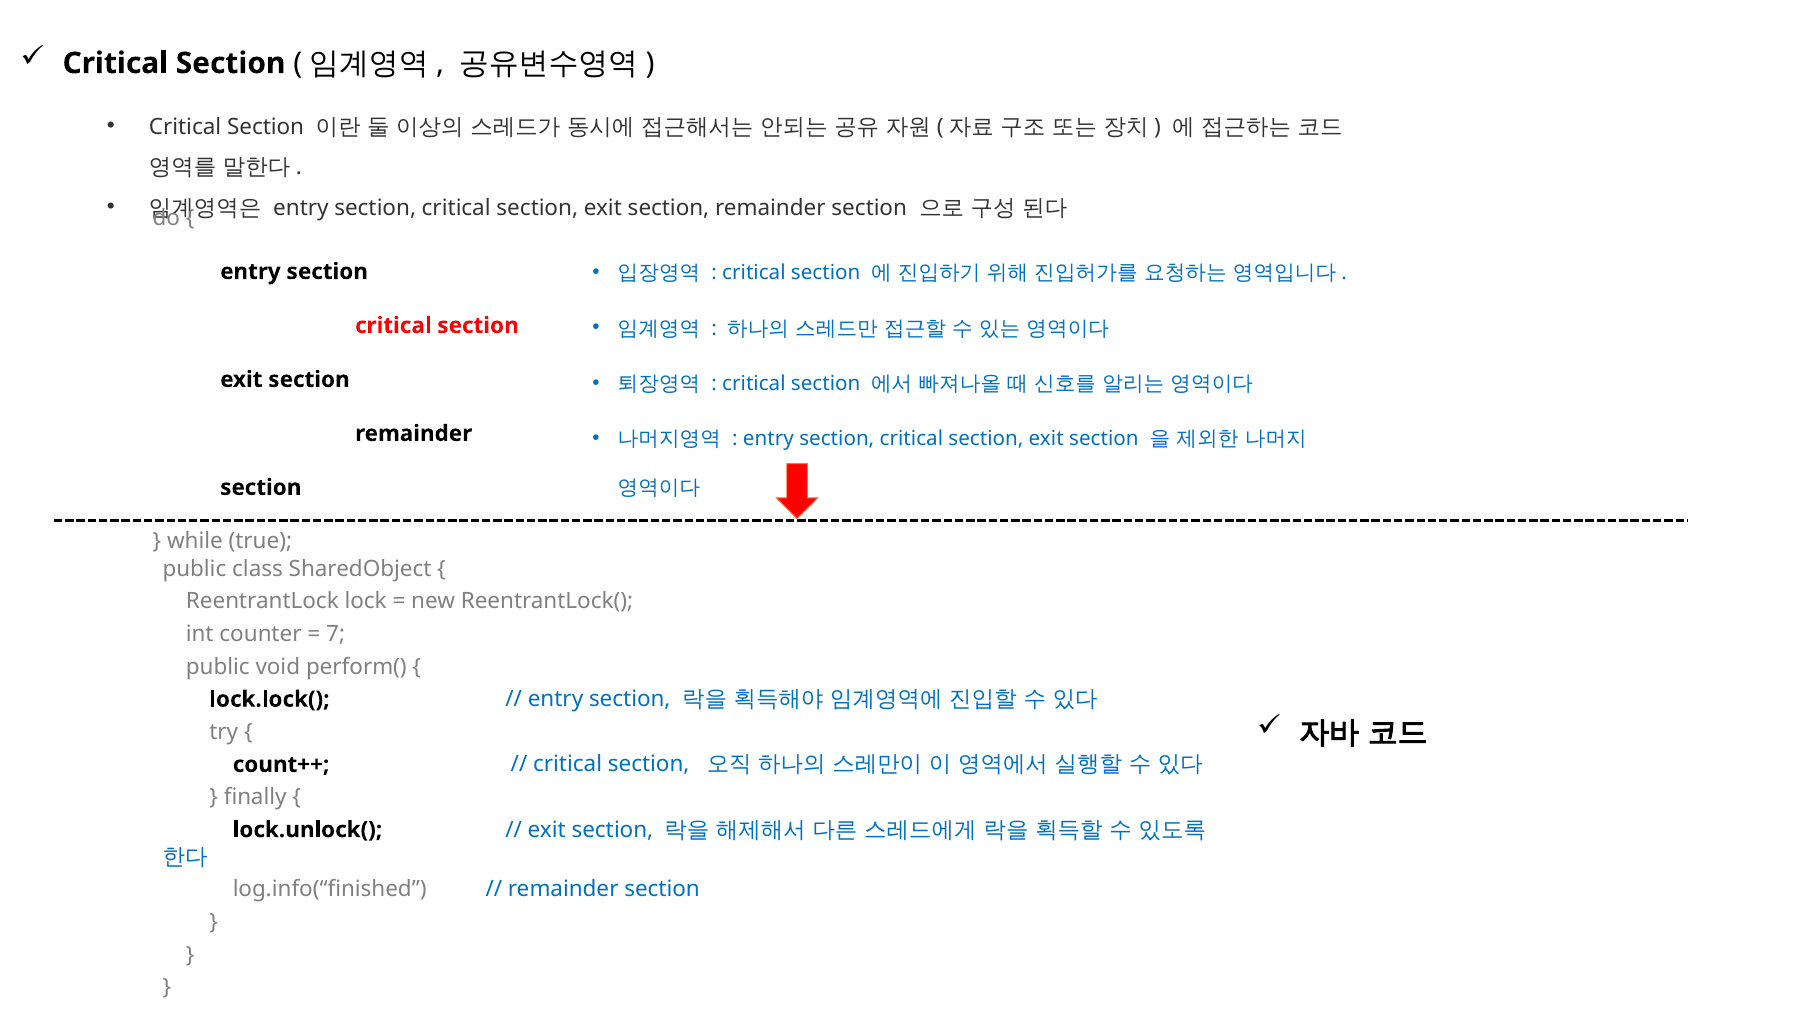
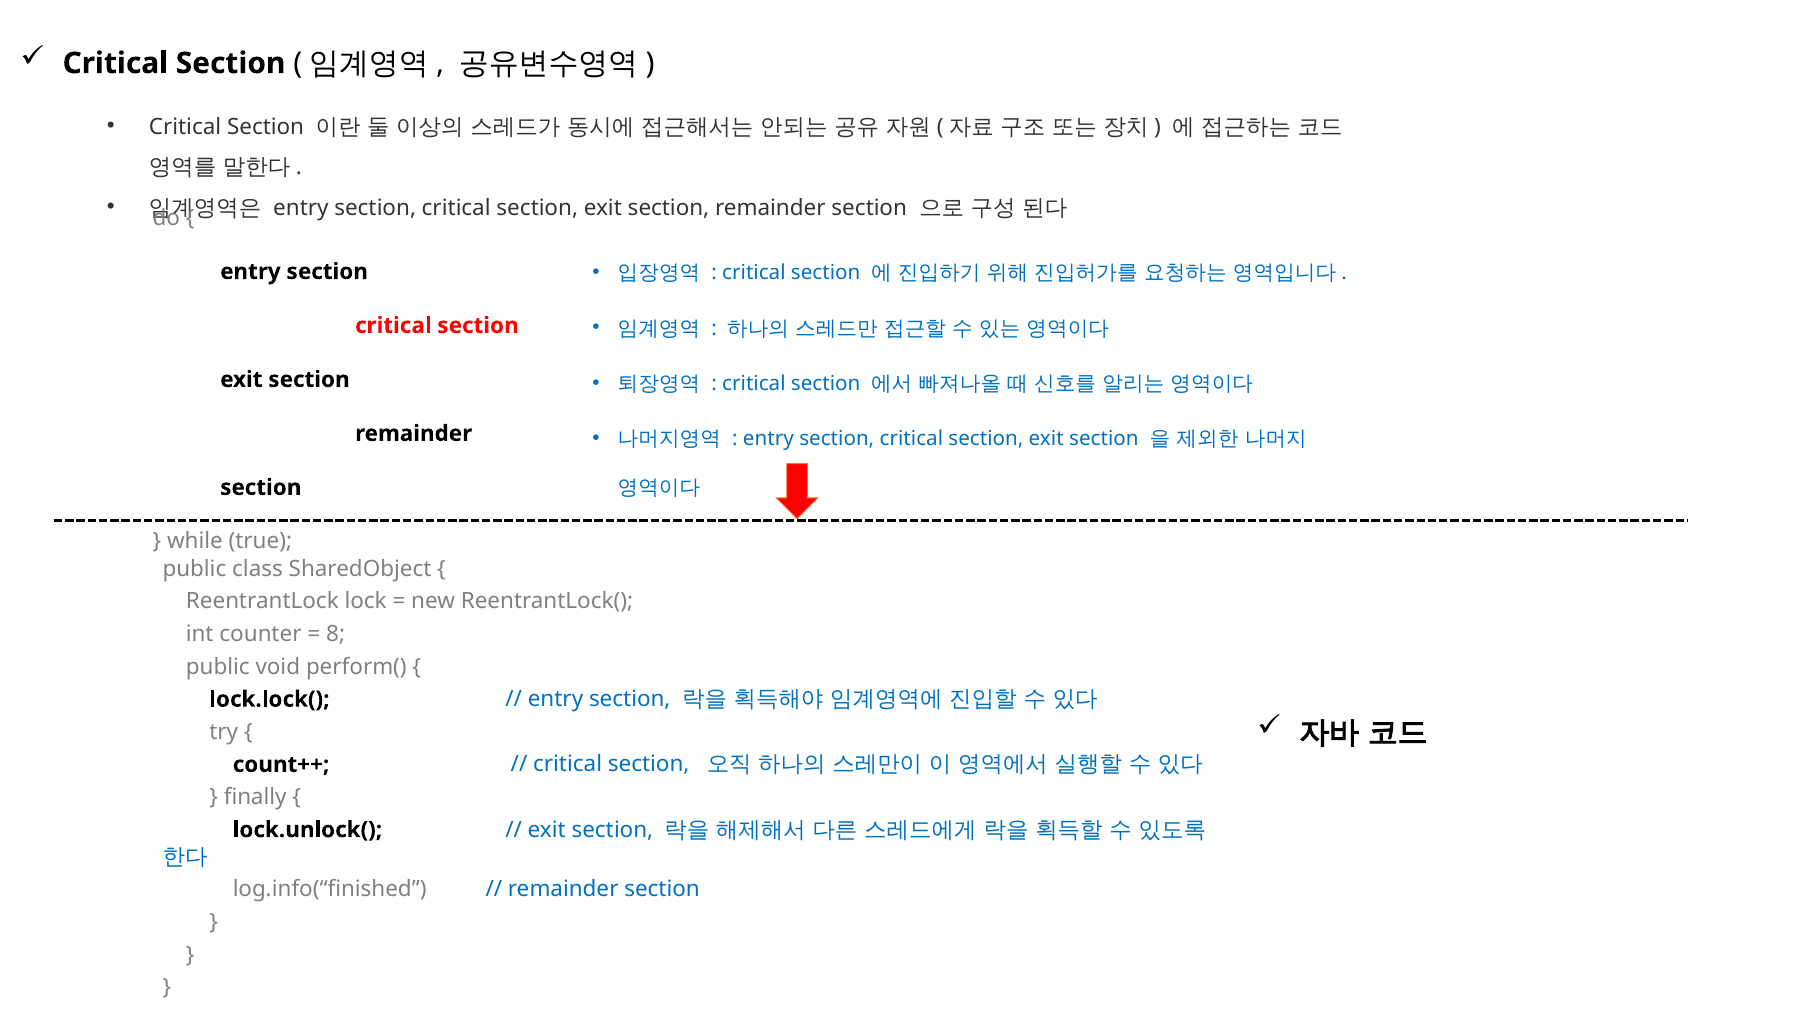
7: 7 -> 8 (336, 634)
